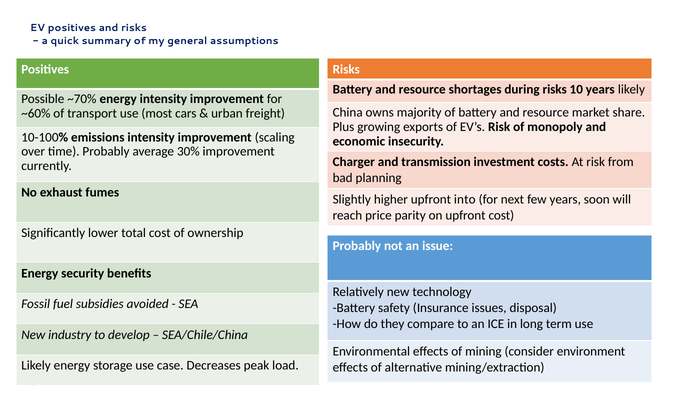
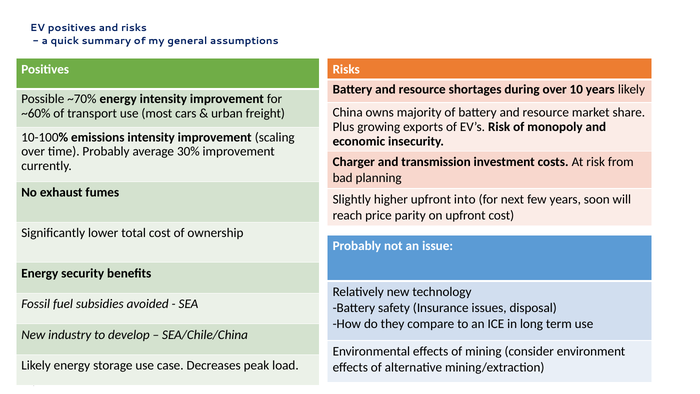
during risks: risks -> over (555, 89)
